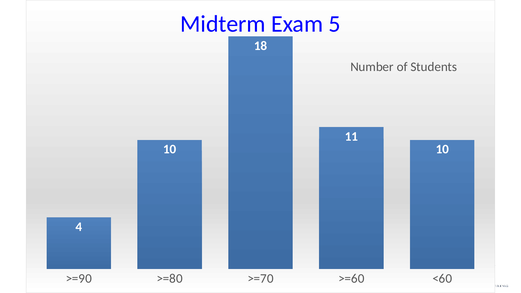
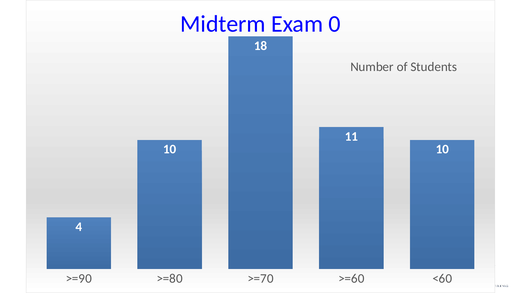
5: 5 -> 0 (335, 24)
